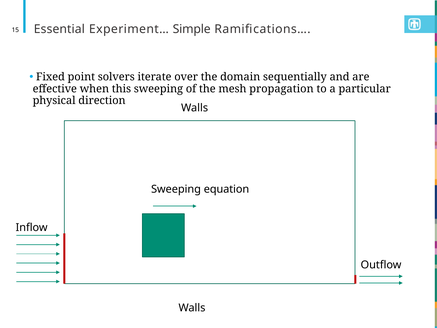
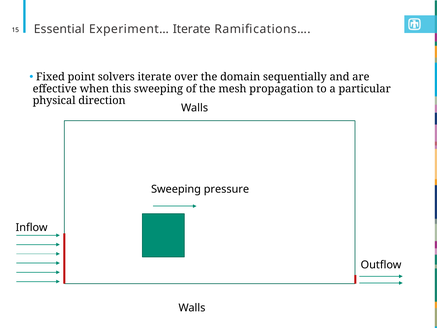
Experiment… Simple: Simple -> Iterate (192, 29)
equation: equation -> pressure (226, 189)
